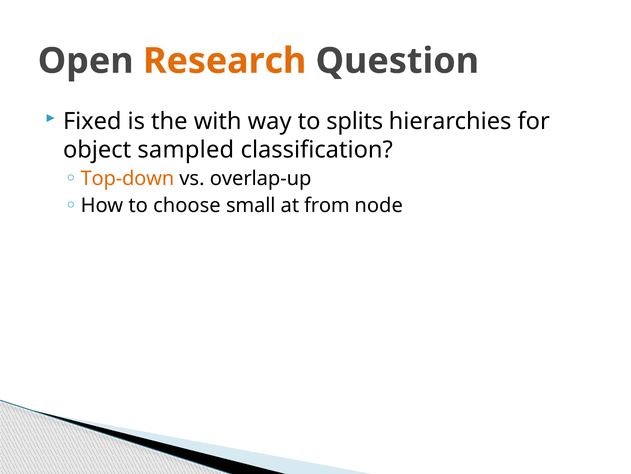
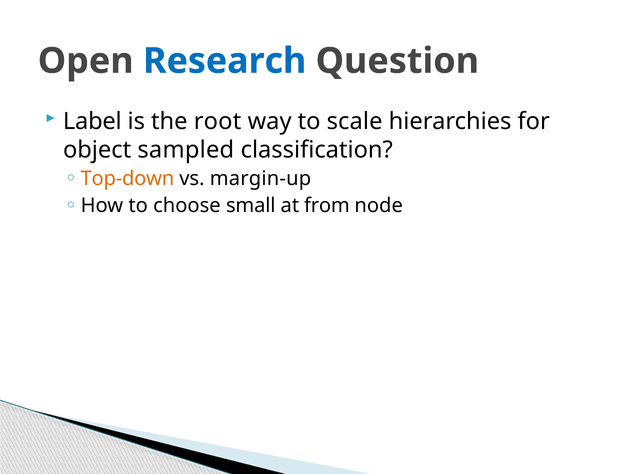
Research colour: orange -> blue (225, 61)
Fixed: Fixed -> Label (92, 121)
with: with -> root (218, 121)
splits: splits -> scale (355, 121)
overlap-up: overlap-up -> margin-up (261, 179)
